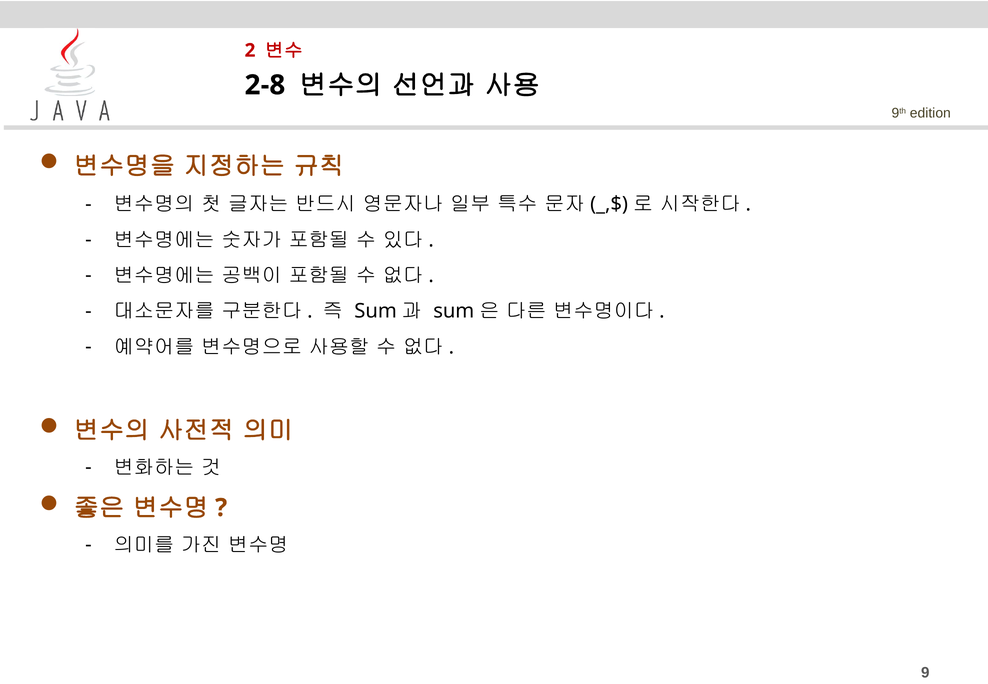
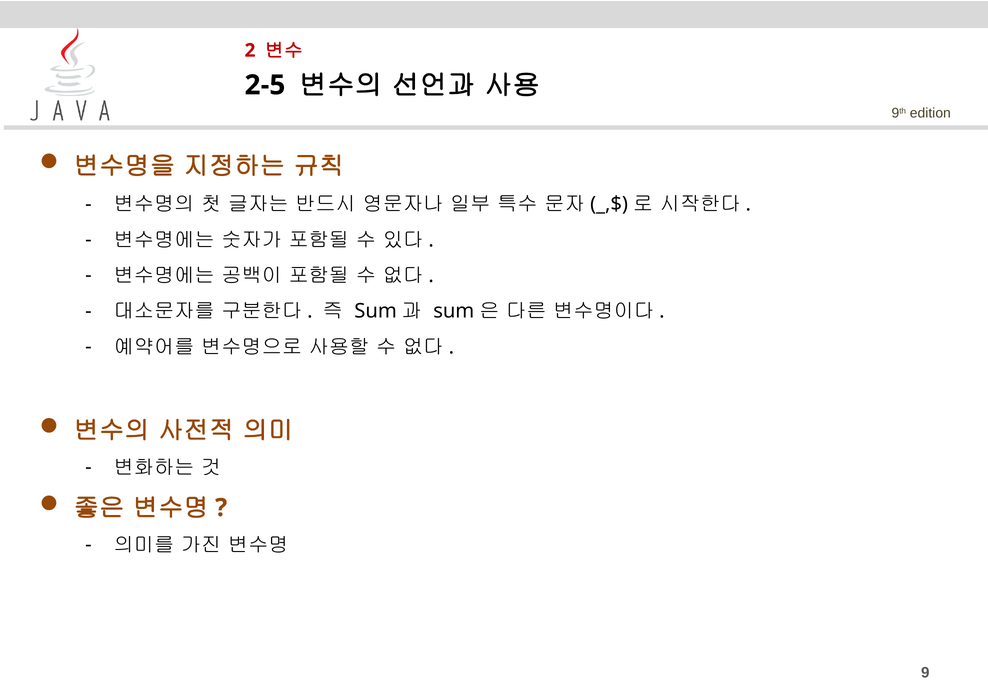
2-8: 2-8 -> 2-5 (265, 85)
